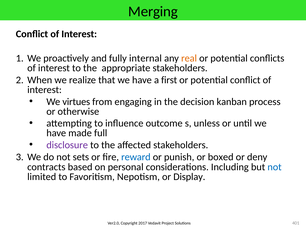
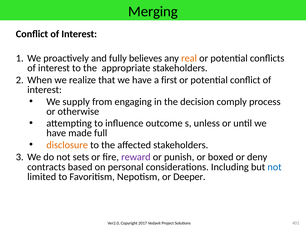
internal: internal -> believes (146, 58)
virtues: virtues -> supply (76, 102)
kanban: kanban -> comply (232, 102)
disclosure colour: purple -> orange (67, 145)
reward colour: blue -> purple (136, 157)
Display: Display -> Deeper (189, 177)
